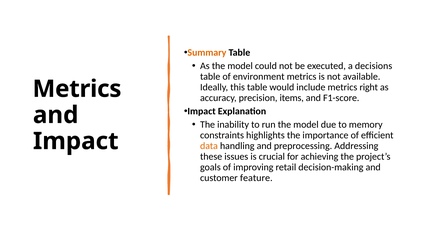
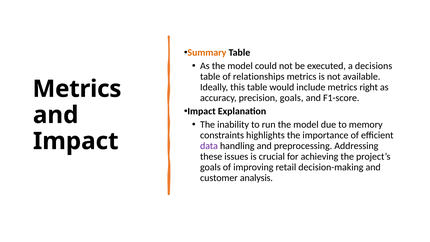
environment: environment -> relationships (259, 77)
precision items: items -> goals (292, 98)
data colour: orange -> purple (209, 146)
feature: feature -> analysis (256, 178)
